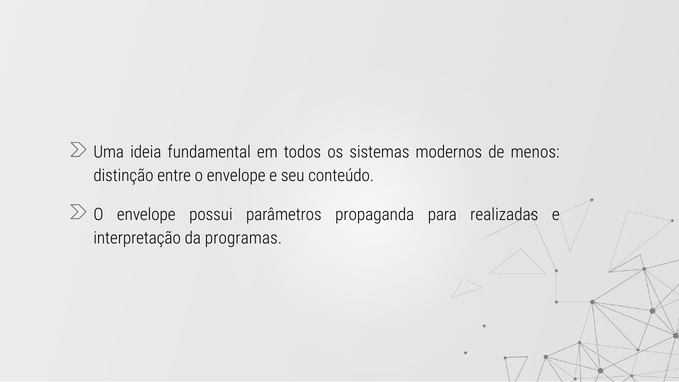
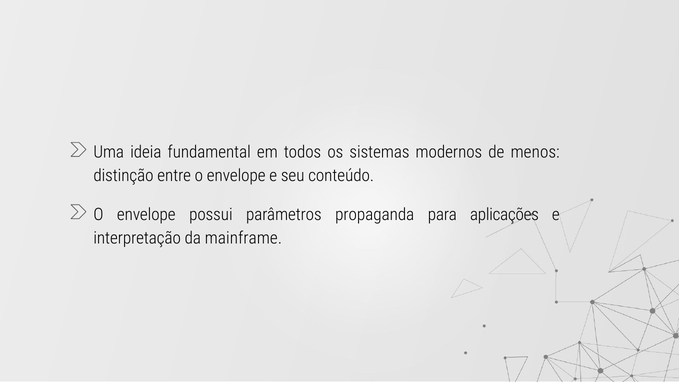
realizadas: realizadas -> aplicações (504, 215)
programas: programas -> mainframe (243, 238)
